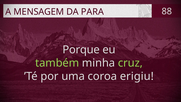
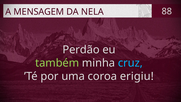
PARA: PARA -> NELA (92, 12)
Porque: Porque -> Perdão (81, 50)
cruz colour: light green -> light blue (130, 63)
